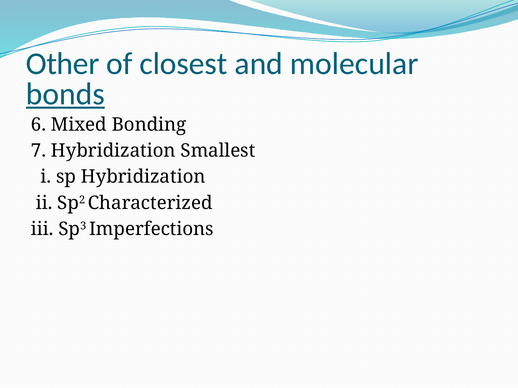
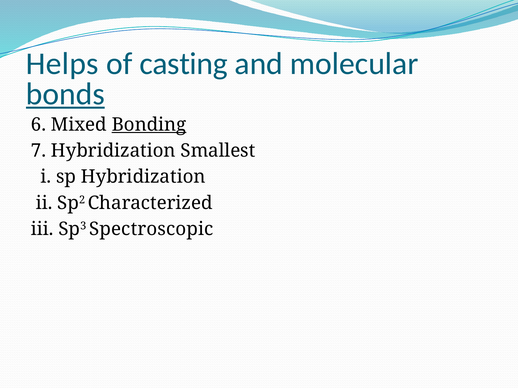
Other: Other -> Helps (62, 64)
closest: closest -> casting (184, 64)
Bonding underline: none -> present (149, 125)
Imperfections: Imperfections -> Spectroscopic (151, 229)
